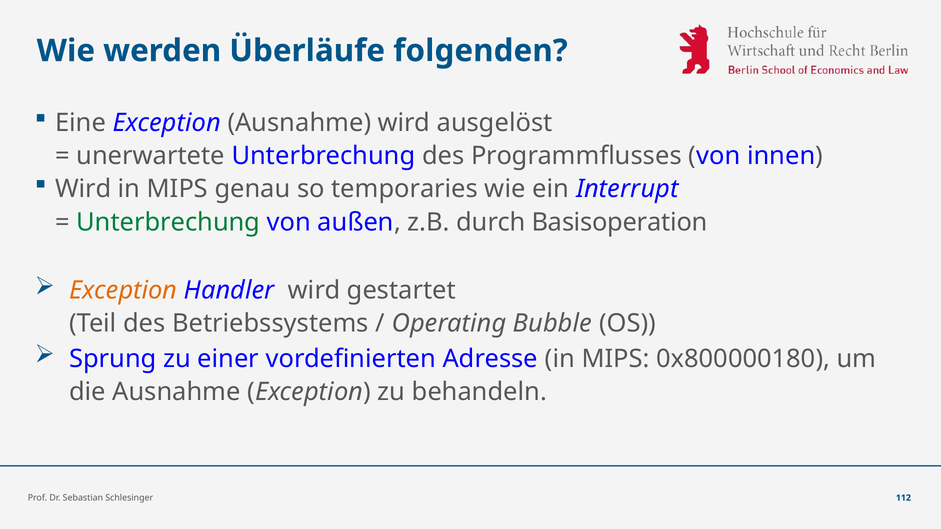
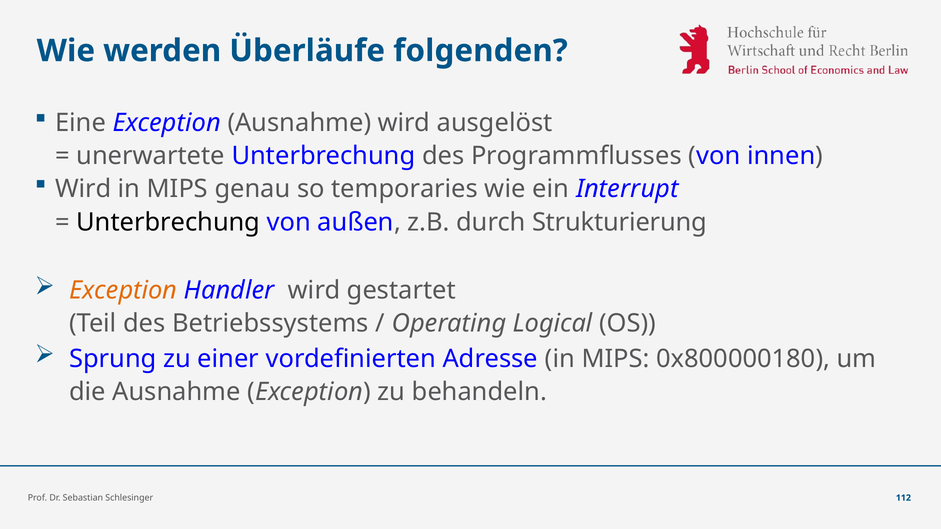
Unterbrechung colour: green -> black (168, 222)
Basisoperation: Basisoperation -> Strukturierung (620, 222)
Bubble: Bubble -> Logical (553, 324)
